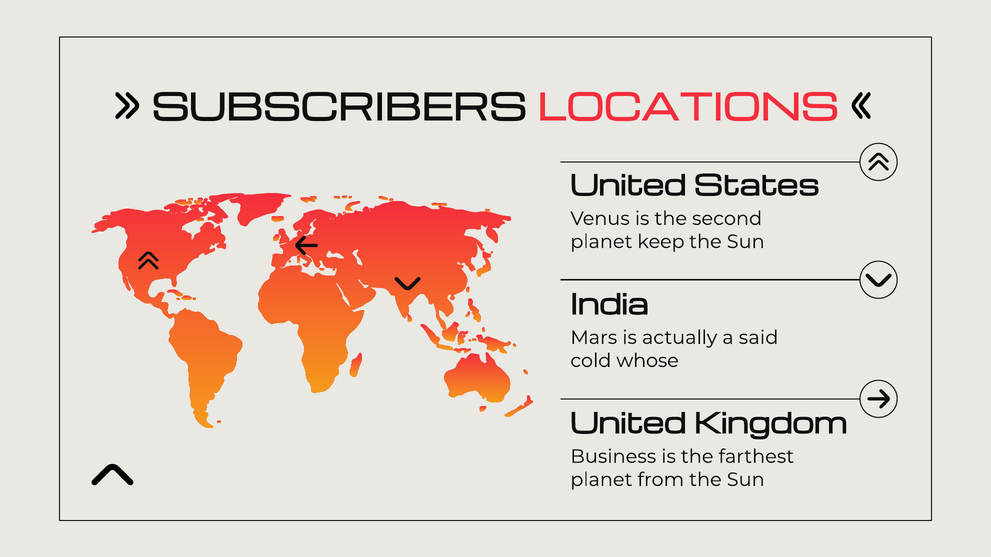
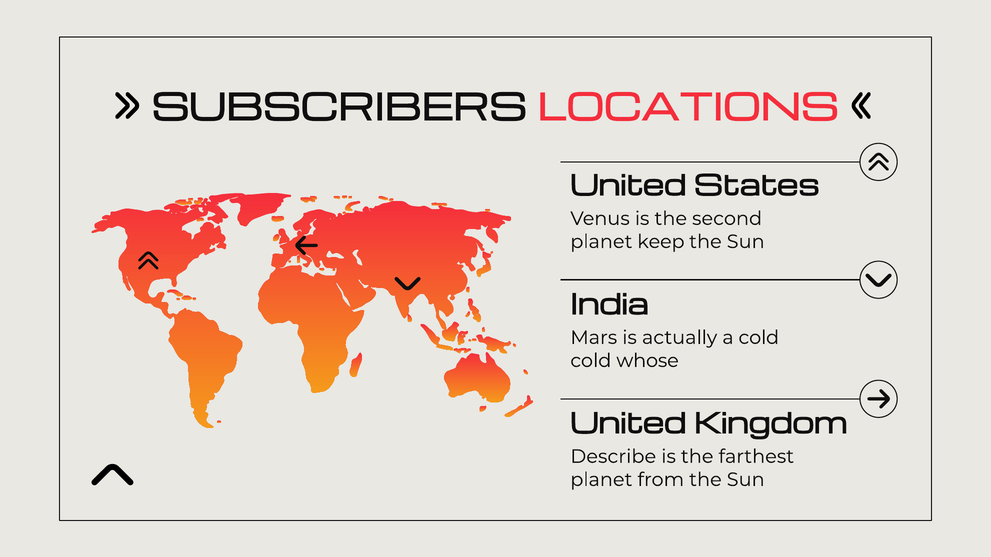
a said: said -> cold (759, 338)
Business: Business -> Describe (613, 457)
